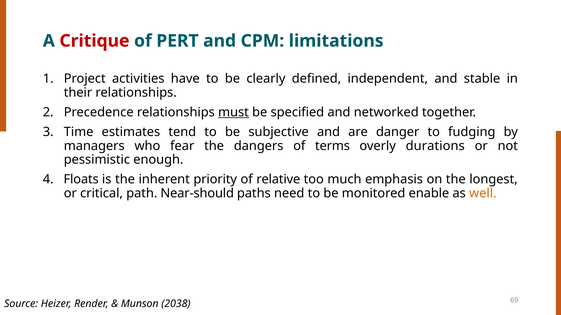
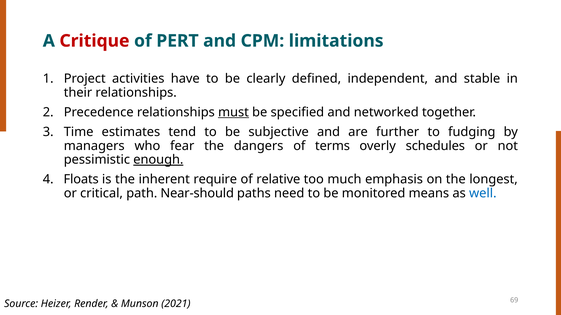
danger: danger -> further (398, 132)
durations: durations -> schedules (435, 146)
enough underline: none -> present (158, 160)
priority: priority -> require (215, 180)
enable: enable -> means (429, 194)
well colour: orange -> blue (483, 194)
2038: 2038 -> 2021 (176, 304)
